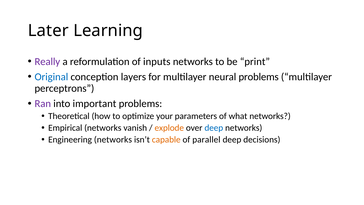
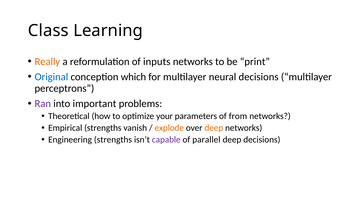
Later: Later -> Class (48, 31)
Really colour: purple -> orange (47, 62)
layers: layers -> which (133, 77)
neural problems: problems -> decisions (259, 77)
what: what -> from (238, 116)
Empirical networks: networks -> strengths (103, 128)
deep colour: blue -> orange (214, 128)
Engineering networks: networks -> strengths (113, 140)
capable colour: orange -> purple (166, 140)
